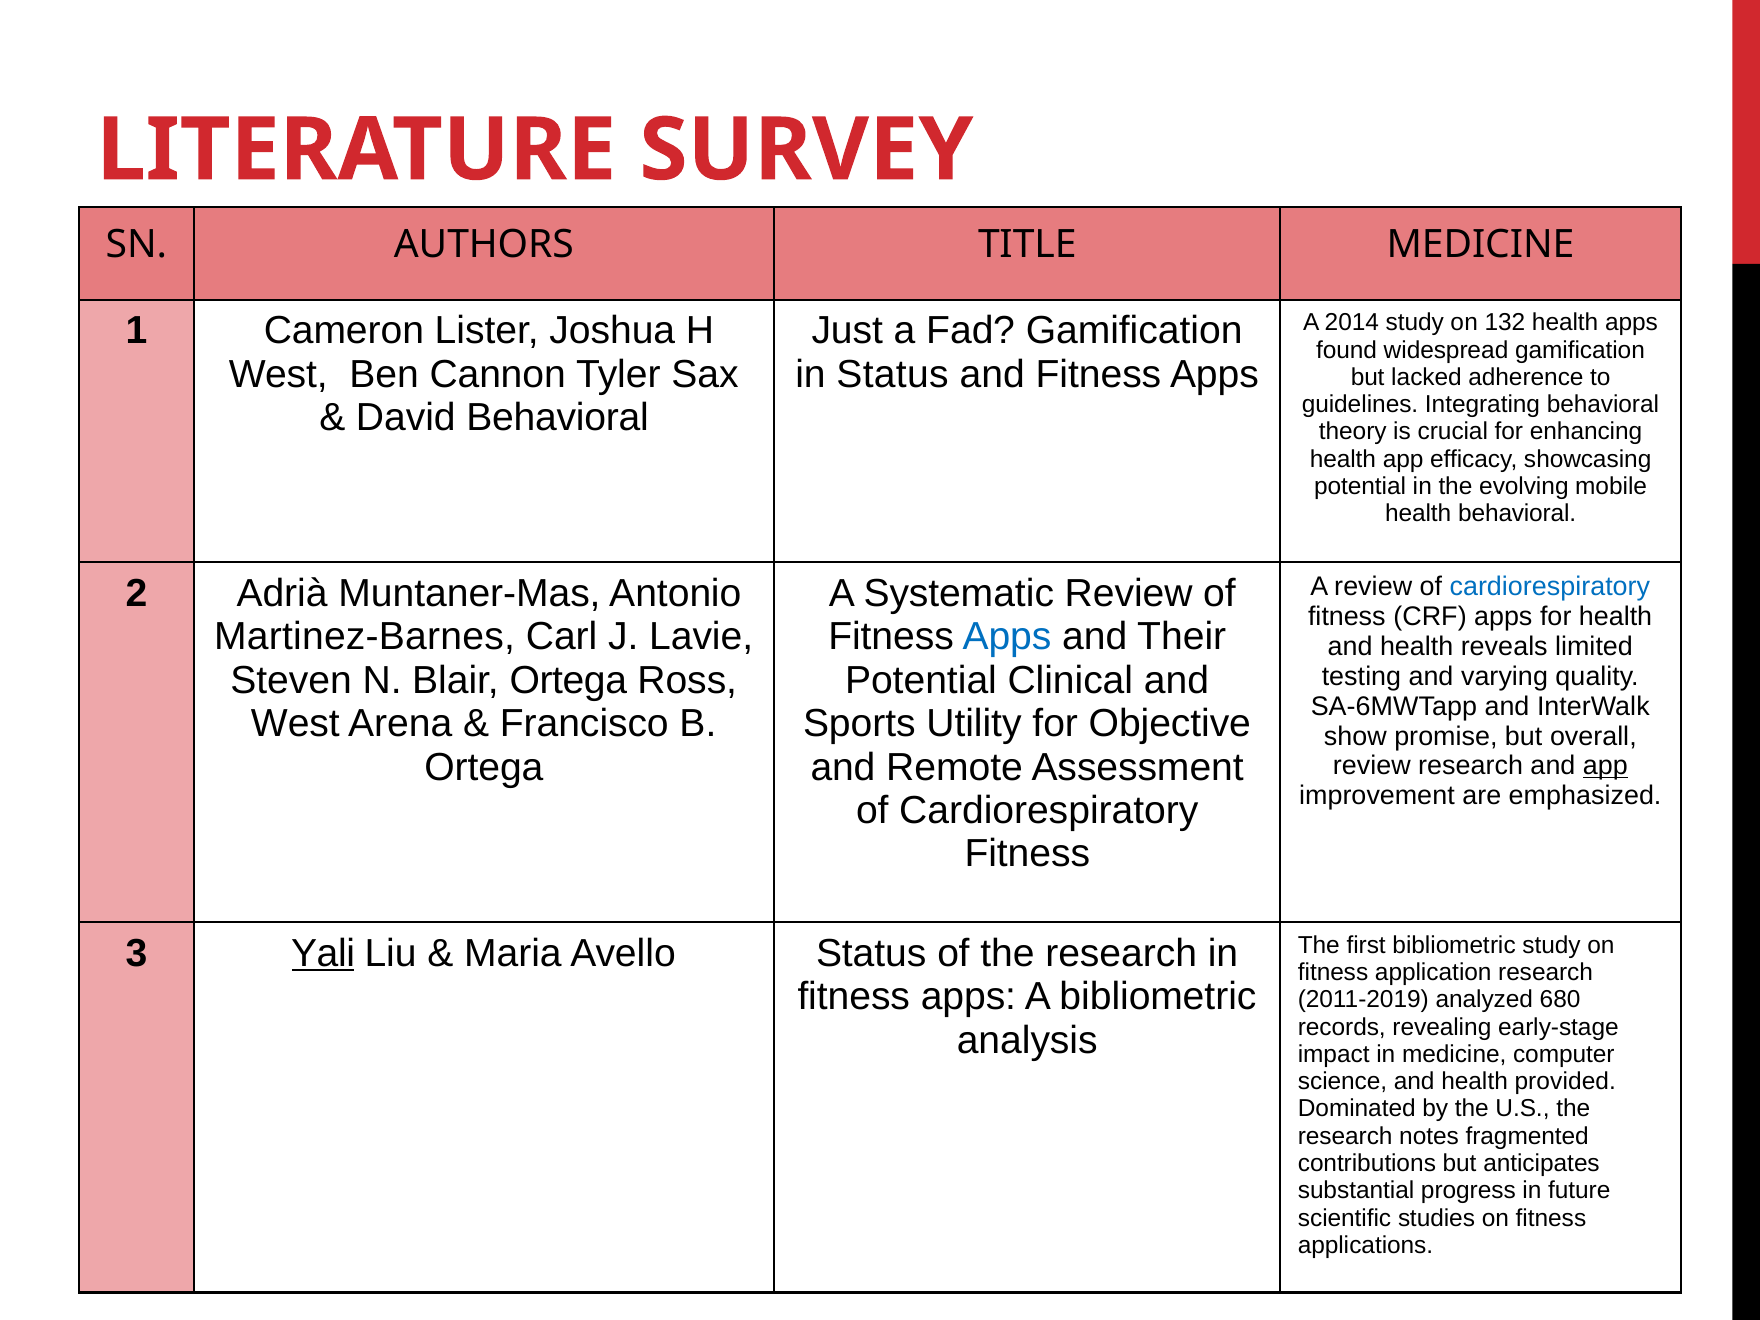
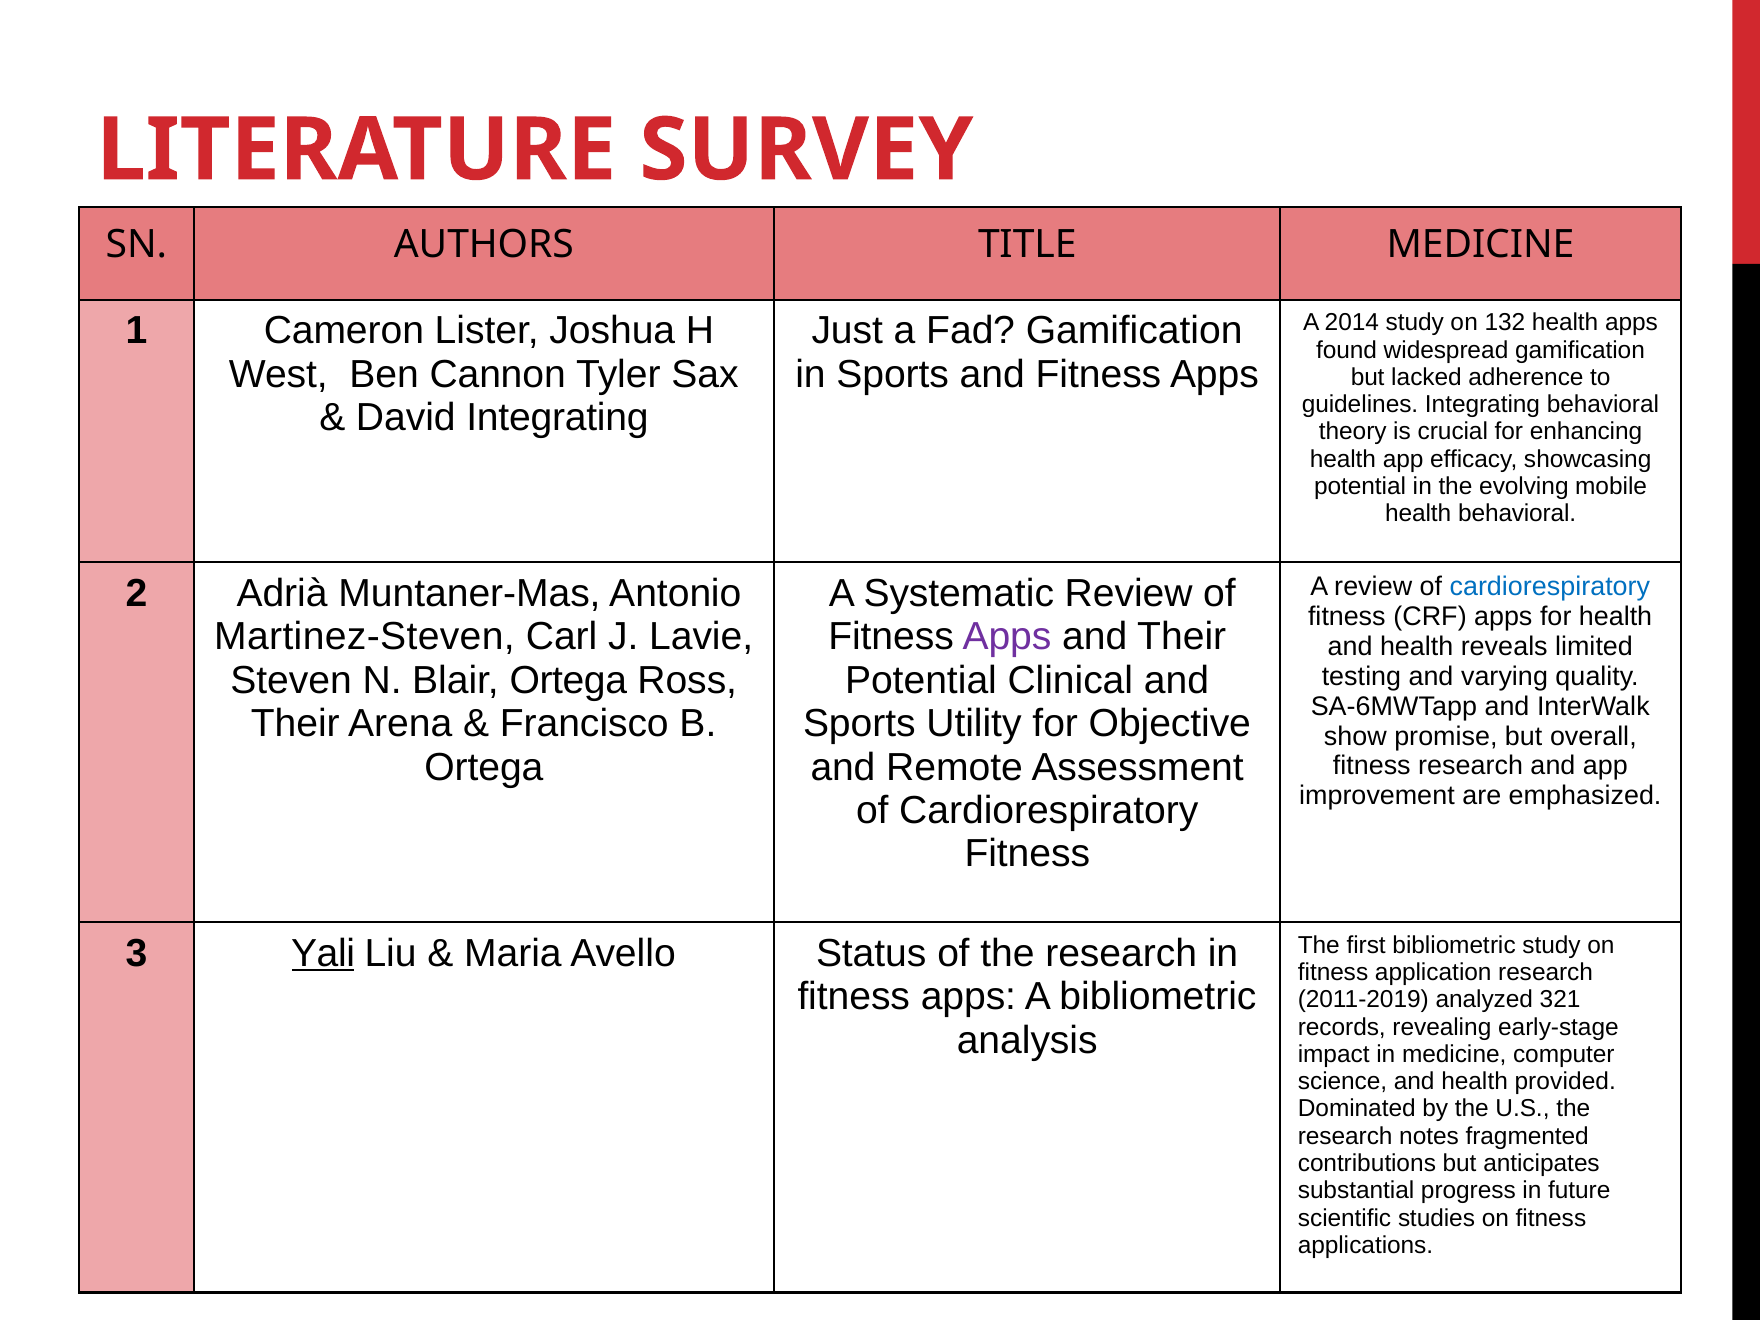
in Status: Status -> Sports (893, 374)
David Behavioral: Behavioral -> Integrating (558, 418)
Martinez-Barnes: Martinez-Barnes -> Martinez-Steven (364, 637)
Apps colour: blue -> purple (1007, 637)
West: West -> Their (295, 724)
review: review -> fitness (1372, 766)
app underline: present -> none (1605, 766)
680: 680 -> 321 (1560, 1000)
